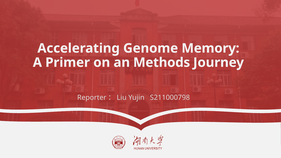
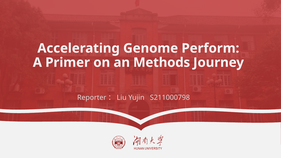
Memory: Memory -> Perform (210, 48)
